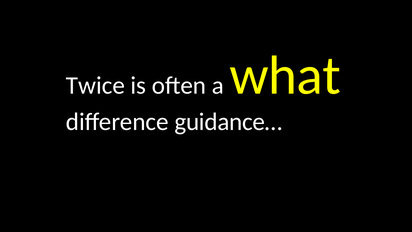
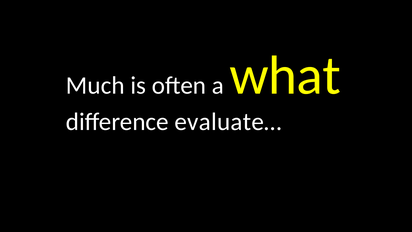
Twice: Twice -> Much (95, 86)
guidance…: guidance… -> evaluate… (228, 122)
